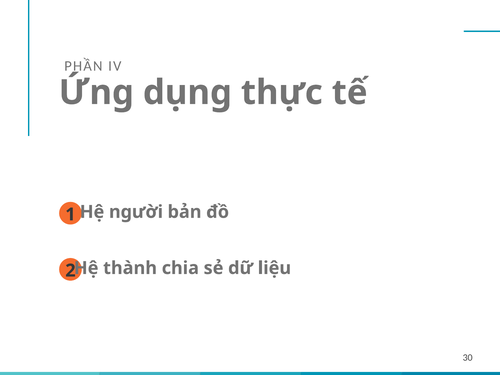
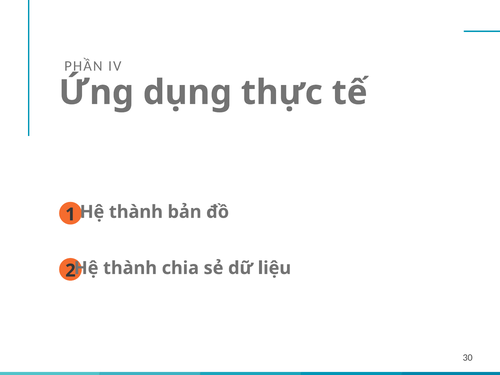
1 Hệ người: người -> thành (136, 212)
